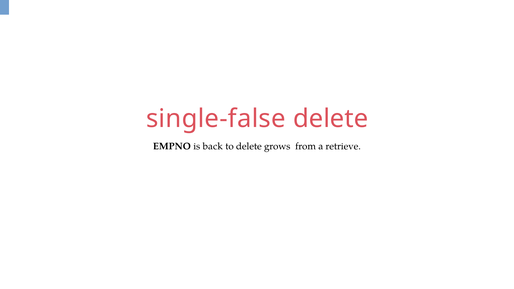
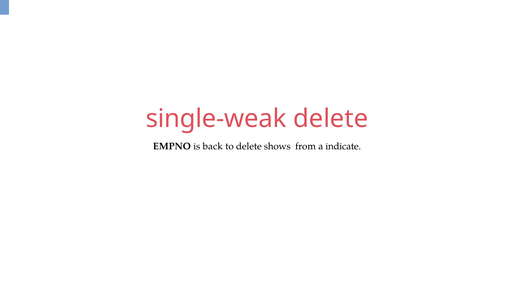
single-false: single-false -> single-weak (216, 119)
grows: grows -> shows (277, 146)
retrieve: retrieve -> indicate (343, 146)
